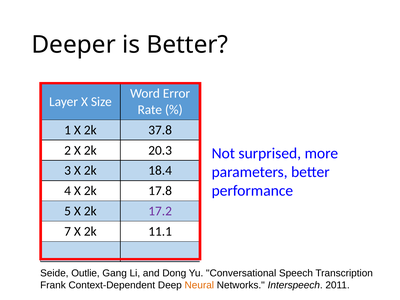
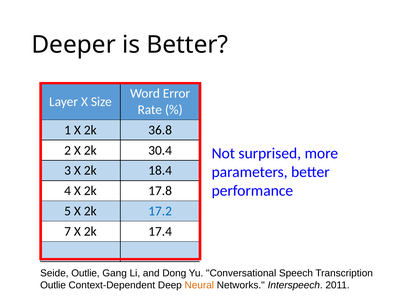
37.8: 37.8 -> 36.8 (160, 130)
20.3: 20.3 -> 30.4 (160, 150)
17.2 colour: purple -> blue (160, 211)
11.1: 11.1 -> 17.4 (160, 231)
Frank: Frank -> Outlie (53, 285)
